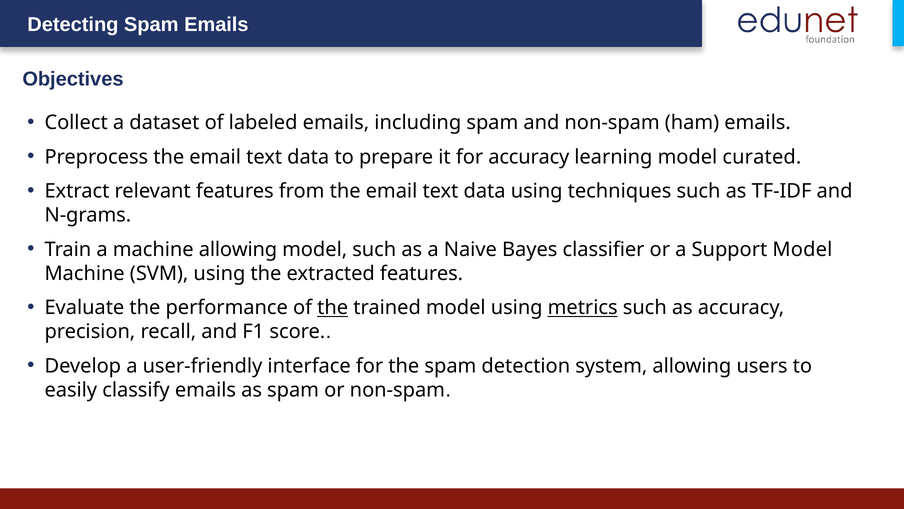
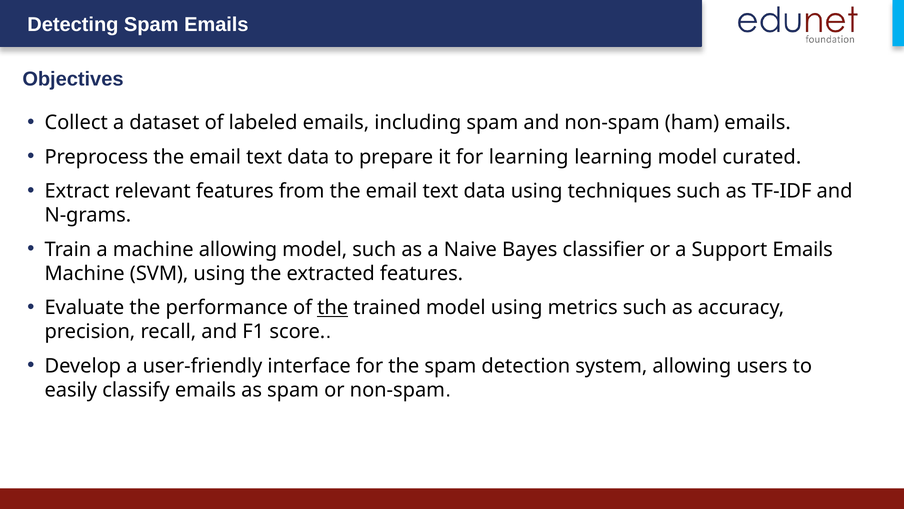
for accuracy: accuracy -> learning (529, 157)
Support Model: Model -> Emails (803, 249)
metrics underline: present -> none (583, 307)
